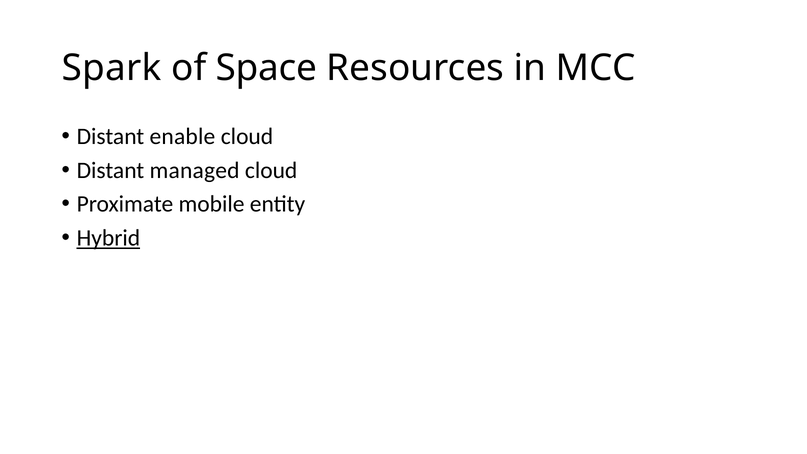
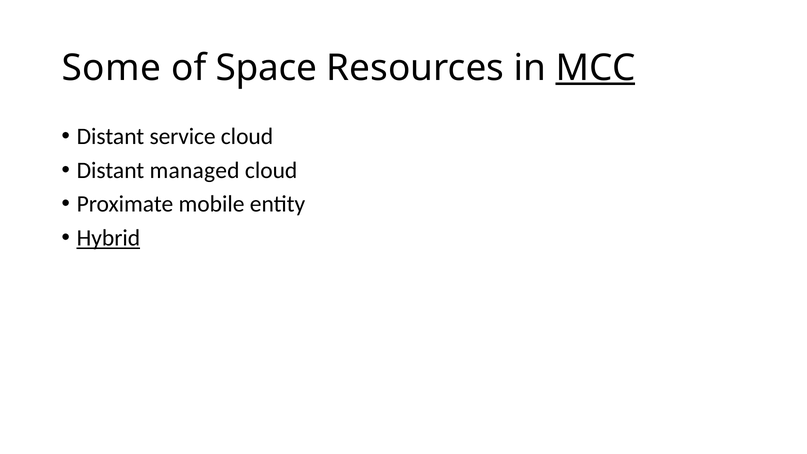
Spark: Spark -> Some (111, 68)
MCC underline: none -> present (596, 68)
enable: enable -> service (183, 136)
